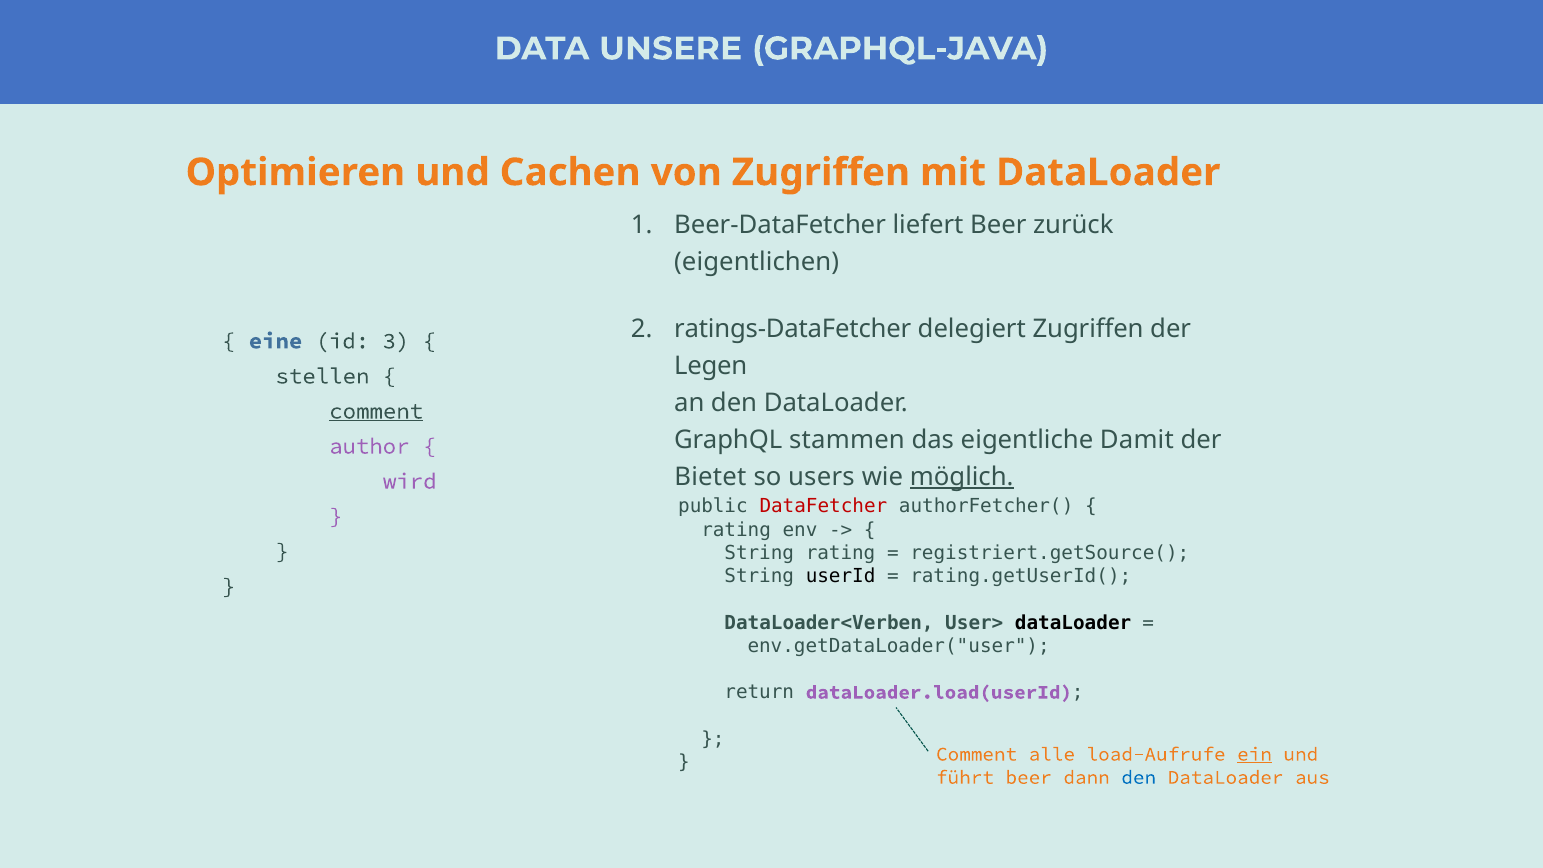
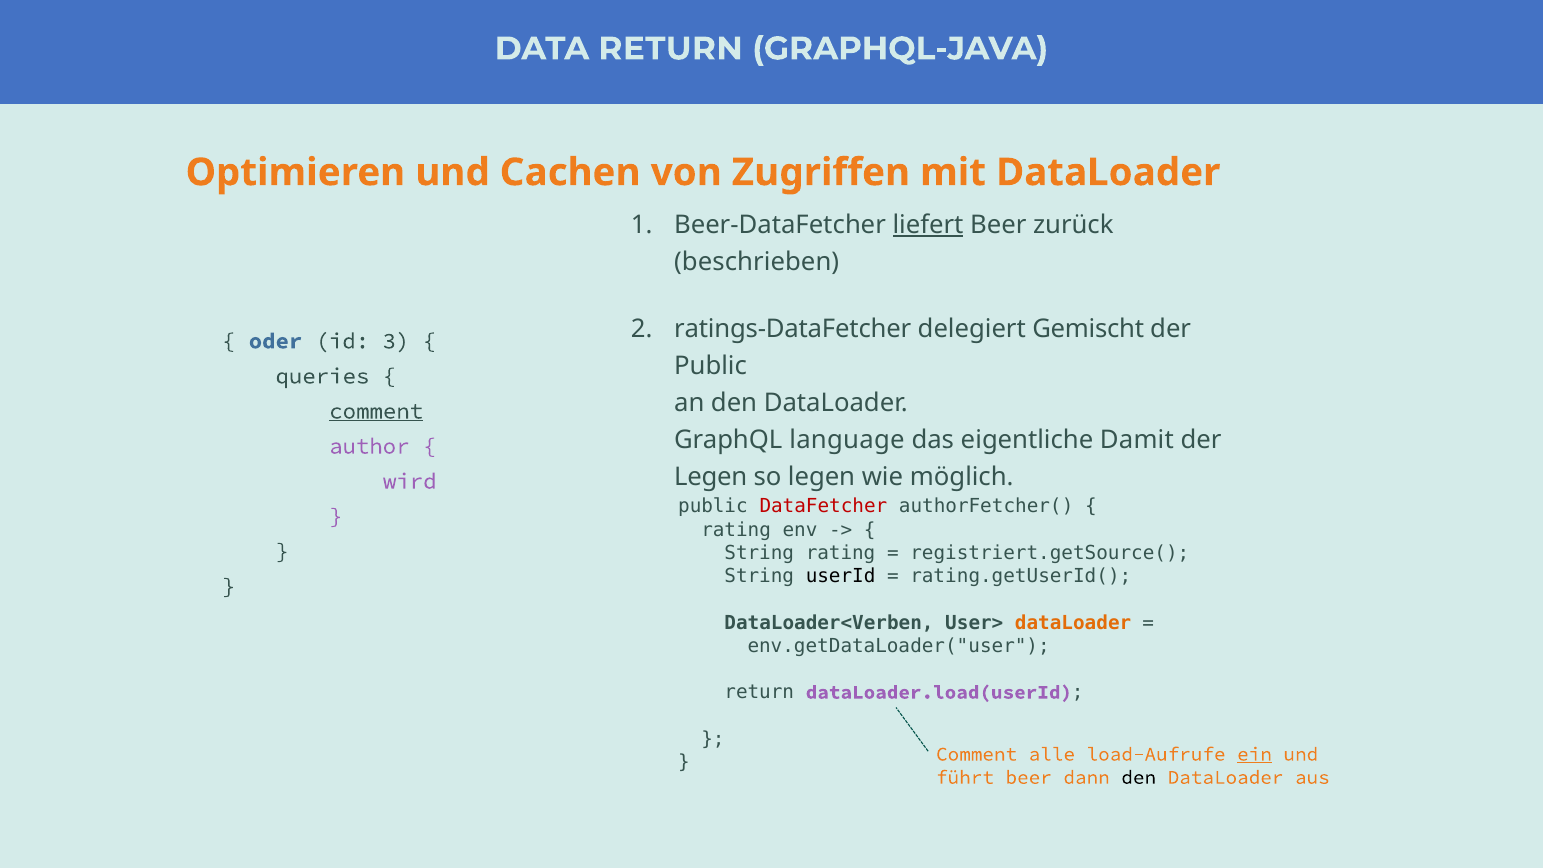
DATA UNSERE: UNSERE -> RETURN (671, 49)
liefert underline: none -> present (928, 225)
eigentlichen: eigentlichen -> beschrieben (757, 262)
delegiert Zugriffen: Zugriffen -> Gemischt (1088, 329)
eine: eine -> oder (276, 341)
Legen: Legen -> Public (711, 366)
stellen: stellen -> queries (322, 376)
stammen: stammen -> language (847, 440)
Bietet: Bietet -> Legen (711, 477)
so users: users -> legen (822, 477)
möglich underline: present -> none (962, 477)
dataLoader colour: black -> orange (1073, 623)
den colour: blue -> black (1139, 777)
